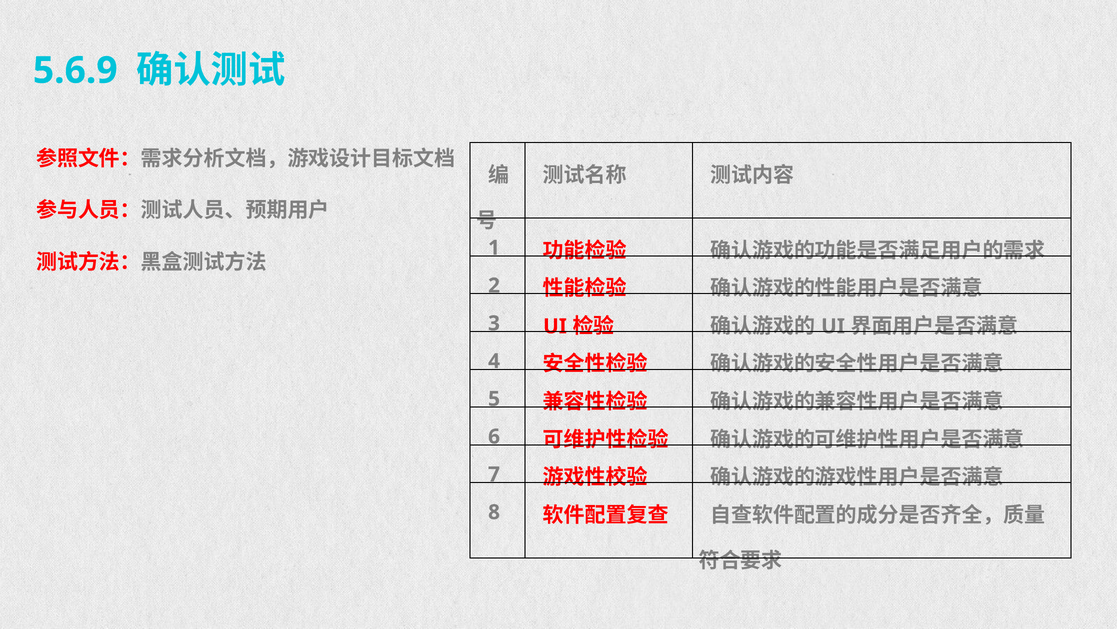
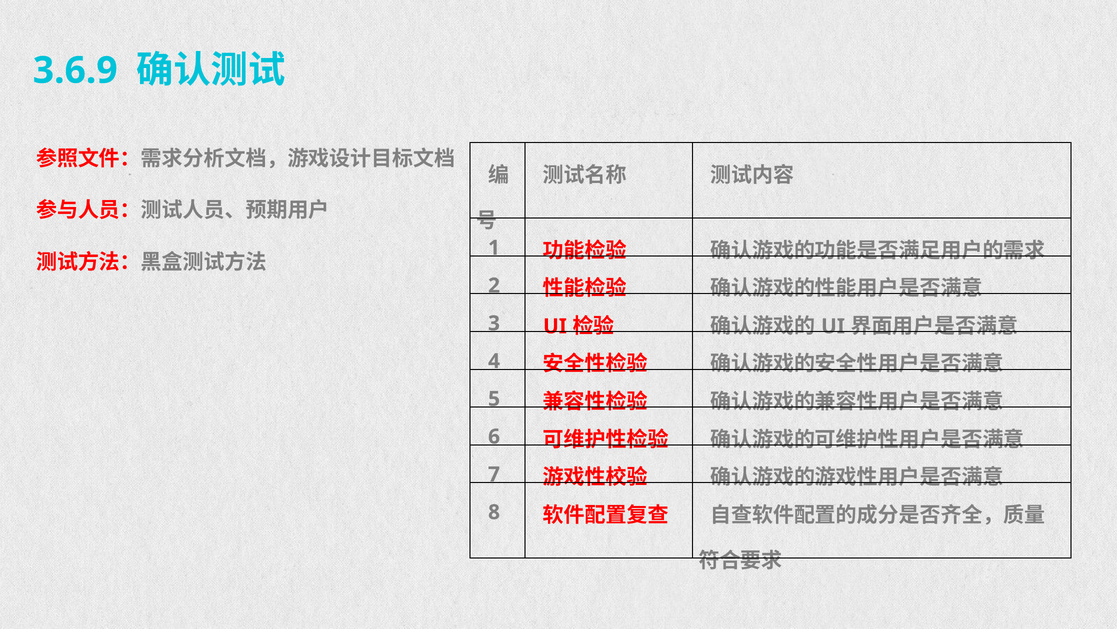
5.6.9: 5.6.9 -> 3.6.9 (75, 70)
